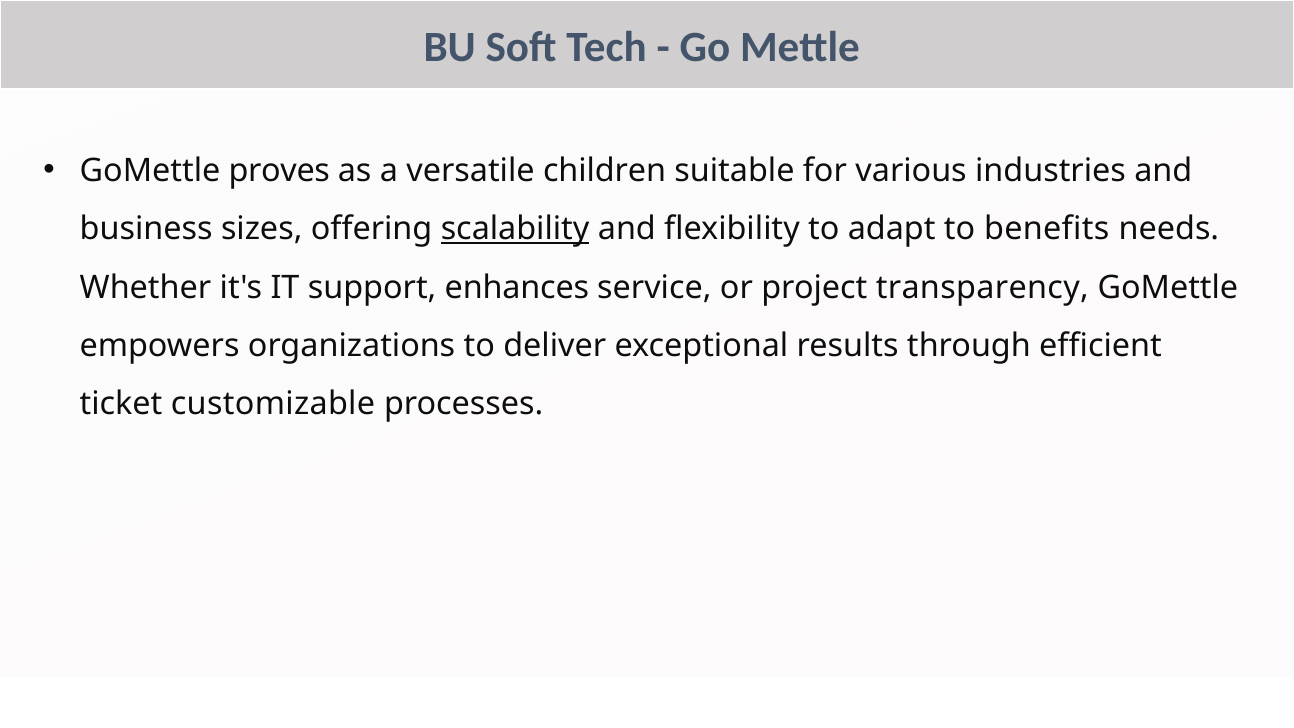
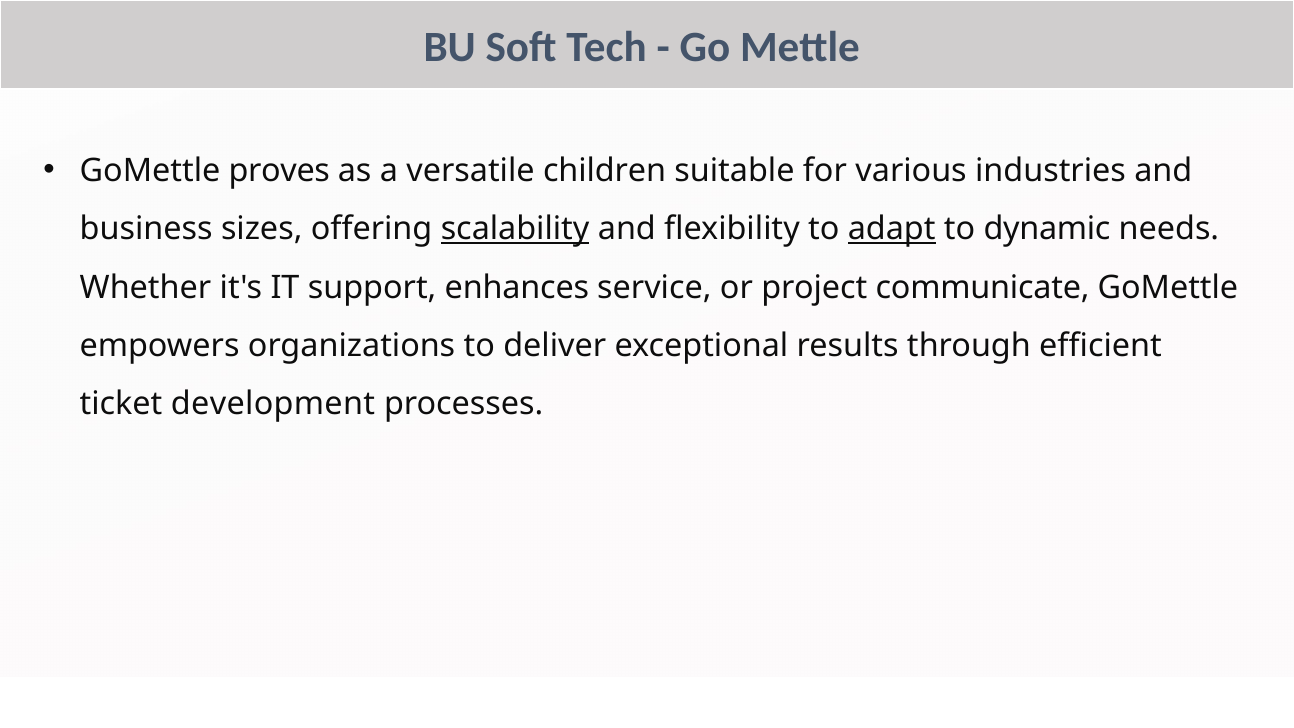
adapt underline: none -> present (892, 229)
benefits: benefits -> dynamic (1047, 229)
transparency: transparency -> communicate (983, 287)
customizable: customizable -> development (273, 404)
